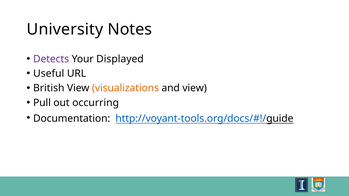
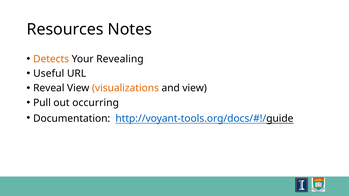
University: University -> Resources (65, 29)
Detects colour: purple -> orange (51, 59)
Displayed: Displayed -> Revealing (120, 59)
British: British -> Reveal (49, 88)
